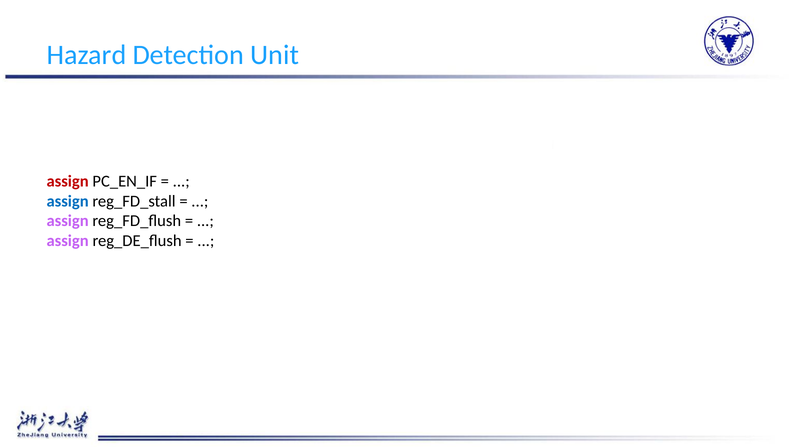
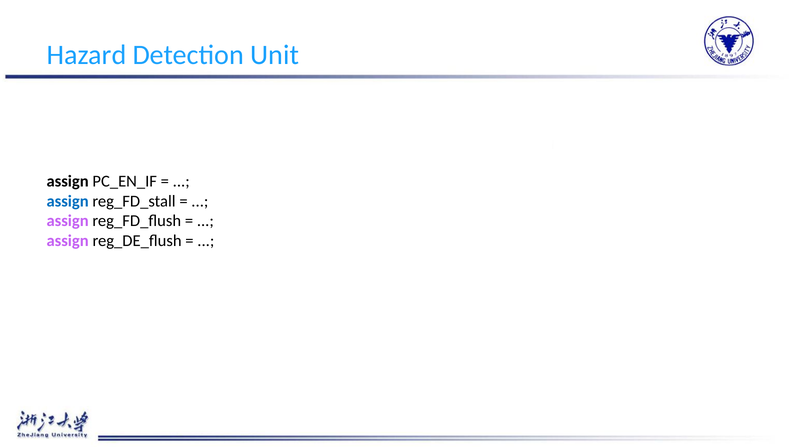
assign colour: red -> black (68, 181)
